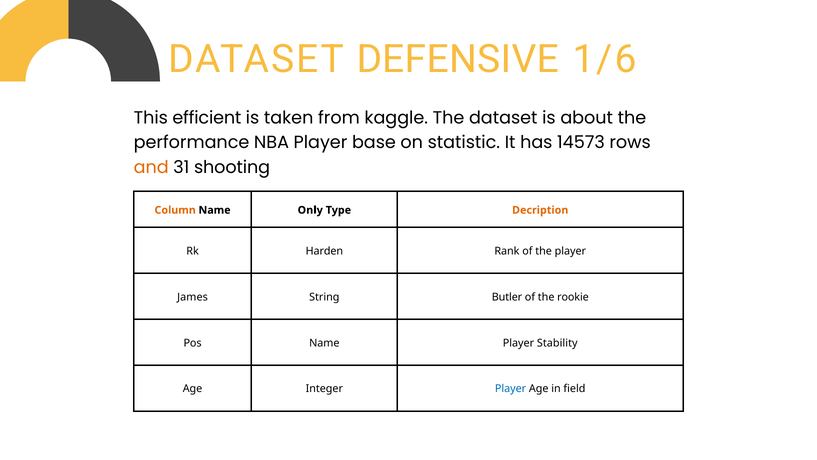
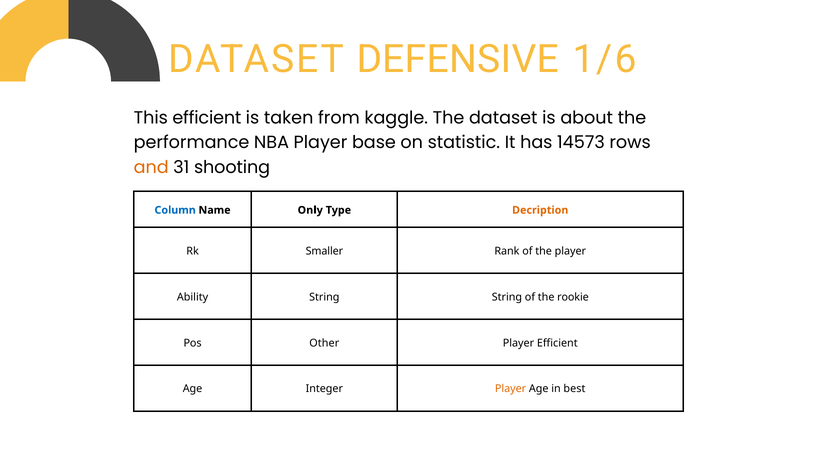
Column colour: orange -> blue (175, 210)
Harden: Harden -> Smaller (324, 251)
James: James -> Ability (193, 297)
String Butler: Butler -> String (507, 297)
Pos Name: Name -> Other (324, 343)
Player Stability: Stability -> Efficient (557, 343)
Player colour: blue -> orange (511, 389)
field: field -> best (574, 389)
